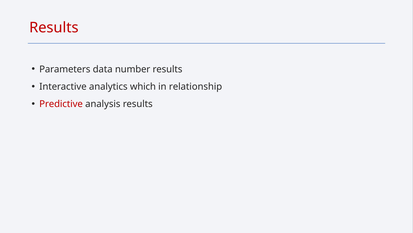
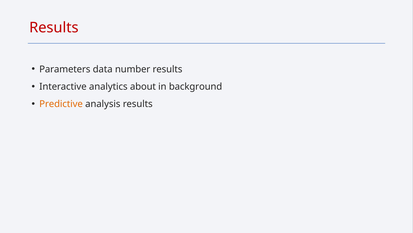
which: which -> about (143, 86)
relationship: relationship -> background (196, 86)
Predictive colour: red -> orange (61, 104)
